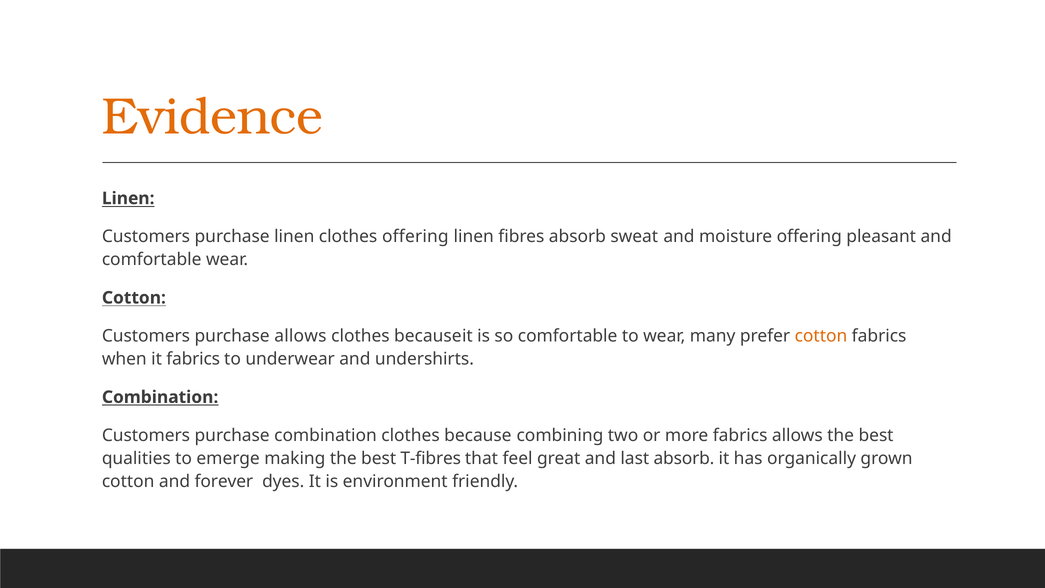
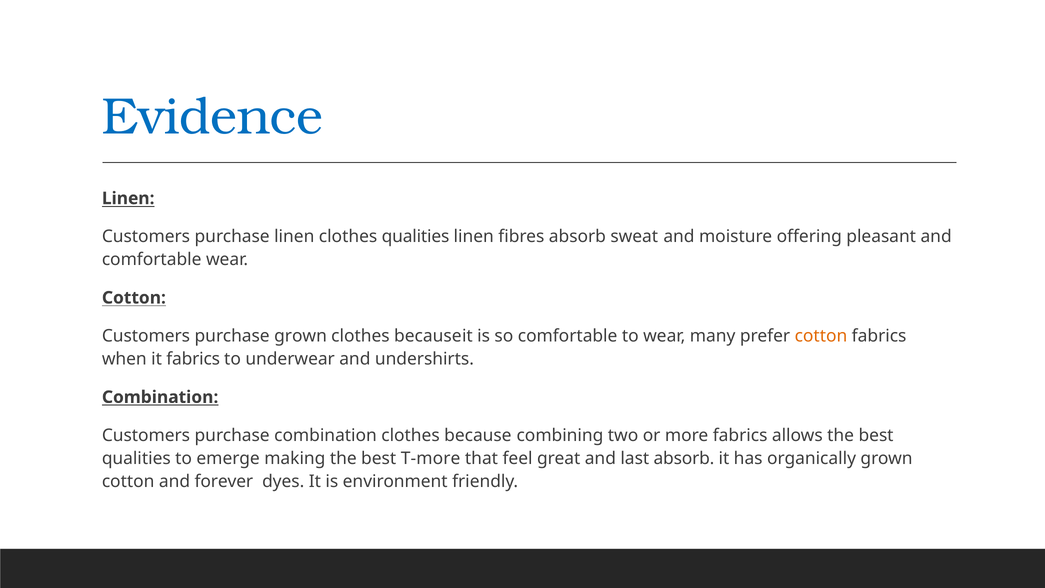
Evidence colour: orange -> blue (212, 117)
clothes offering: offering -> qualities (416, 237)
purchase allows: allows -> grown (301, 336)
T-fibres: T-fibres -> T-more (431, 458)
